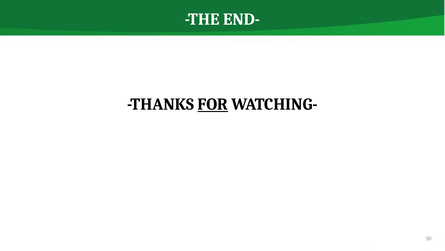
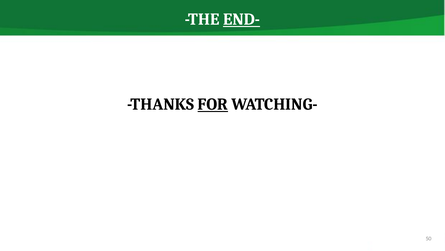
END- underline: none -> present (242, 19)
